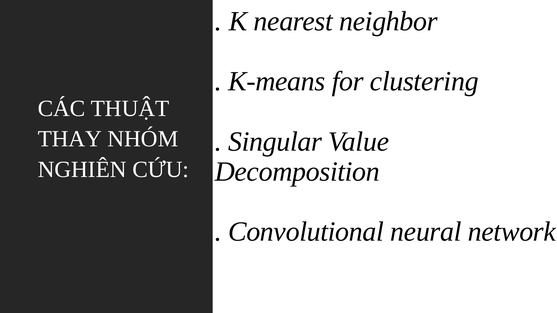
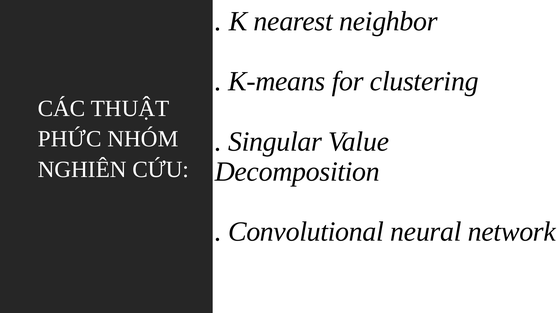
THAY: THAY -> PHỨC (70, 139)
